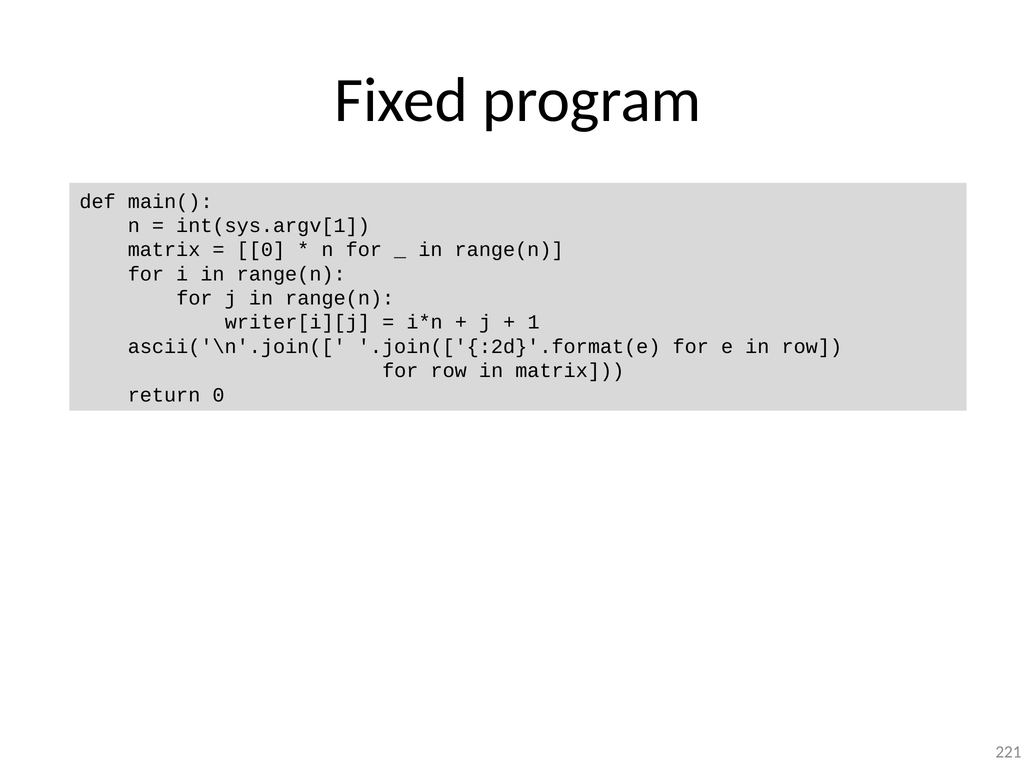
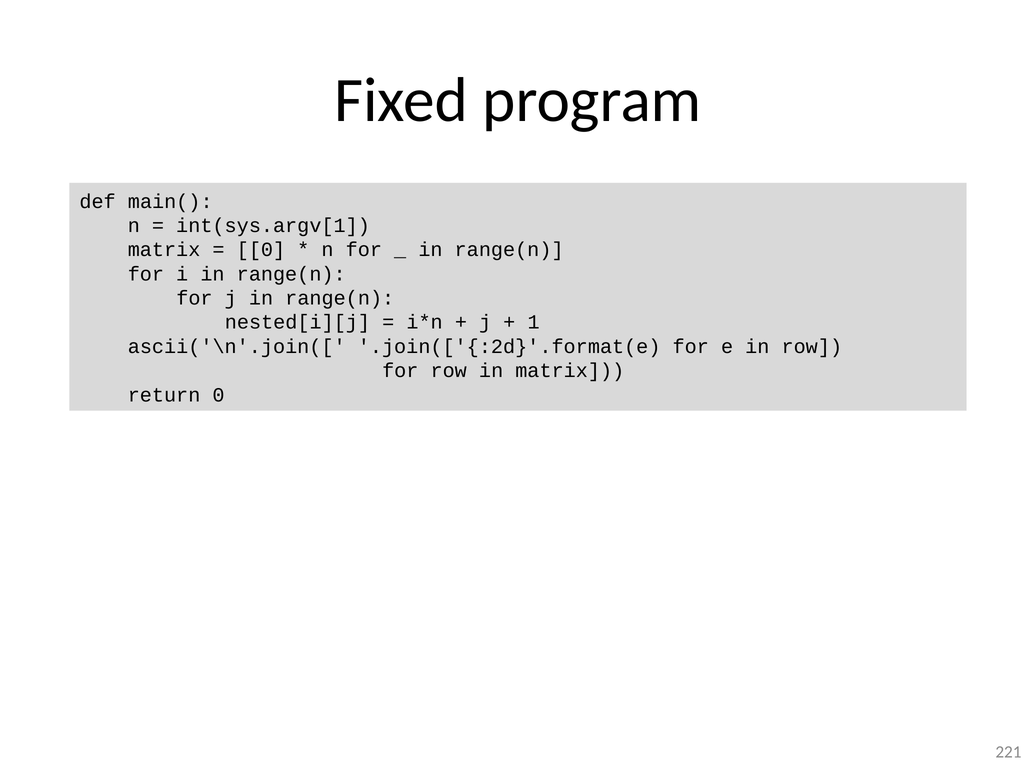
writer[i][j: writer[i][j -> nested[i][j (297, 322)
